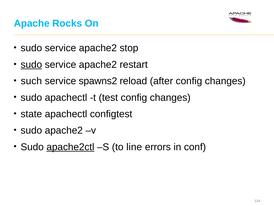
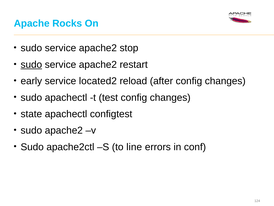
such: such -> early (31, 81)
spawns2: spawns2 -> located2 (98, 81)
apache2ctl underline: present -> none (70, 147)
